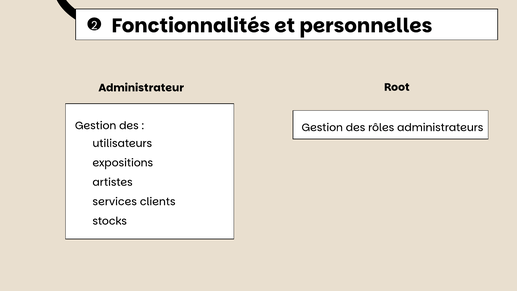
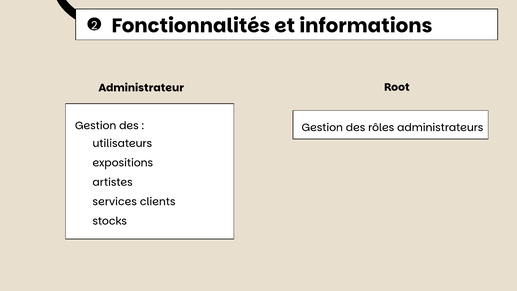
personnelles: personnelles -> informations (366, 26)
